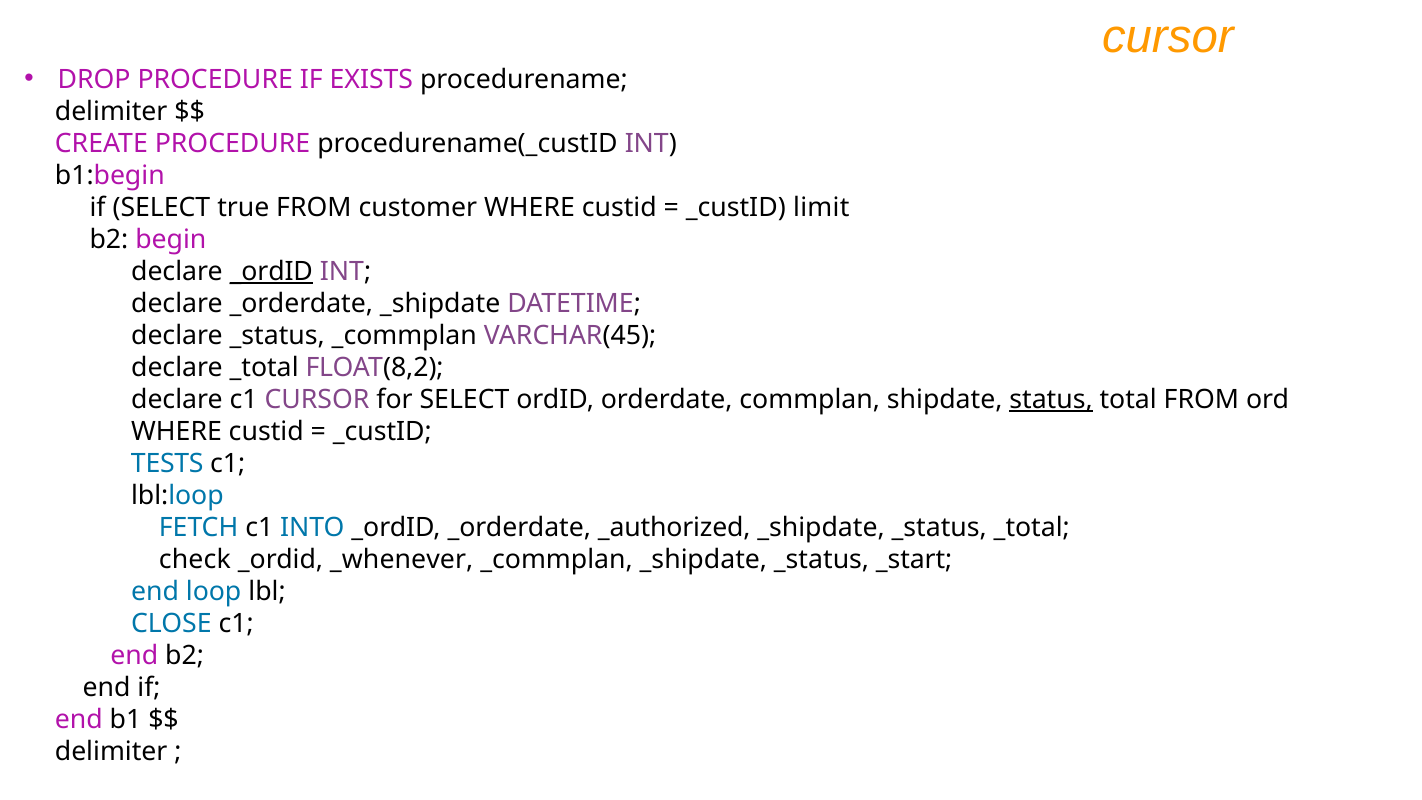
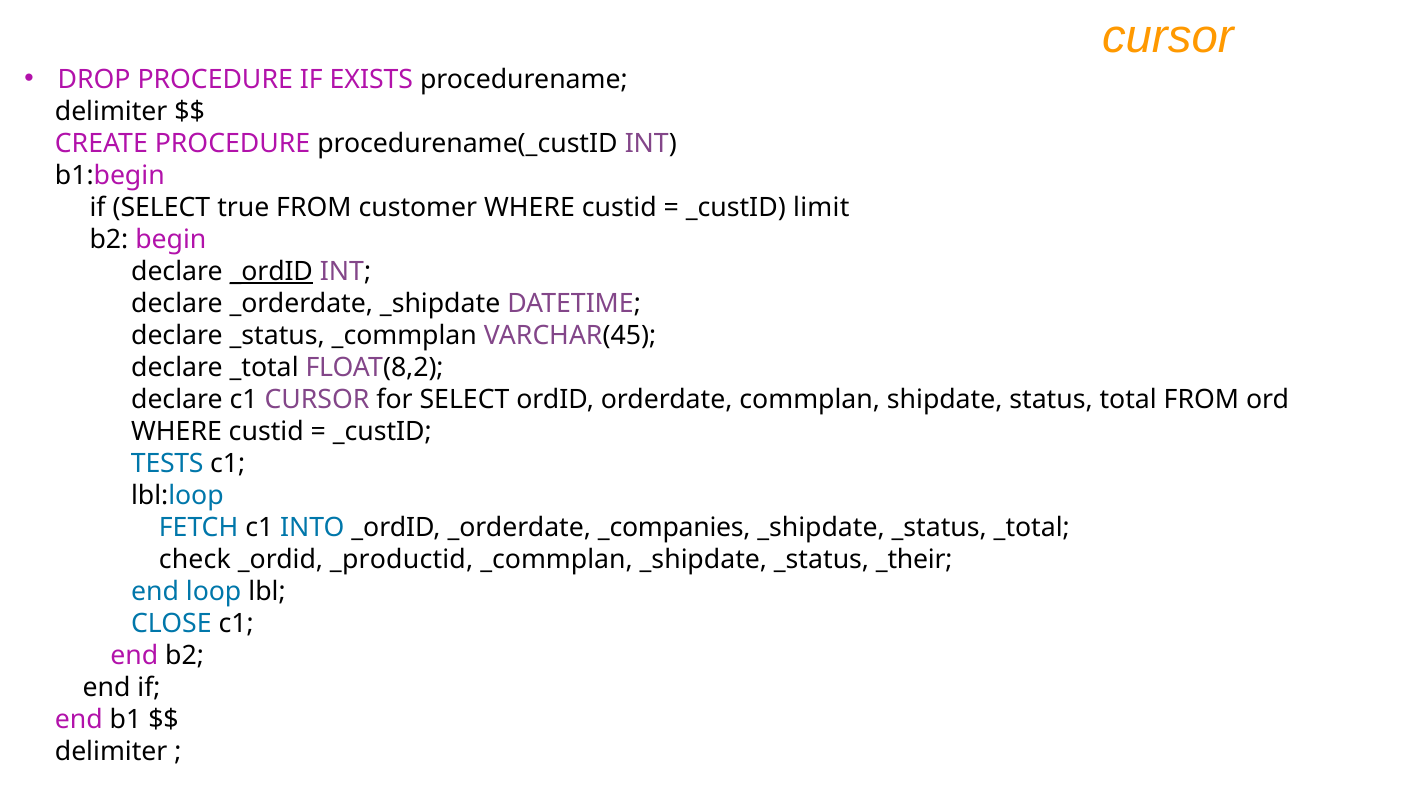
status underline: present -> none (1051, 399)
_authorized: _authorized -> _companies (674, 527)
_whenever: _whenever -> _productid (402, 559)
_start: _start -> _their (914, 559)
